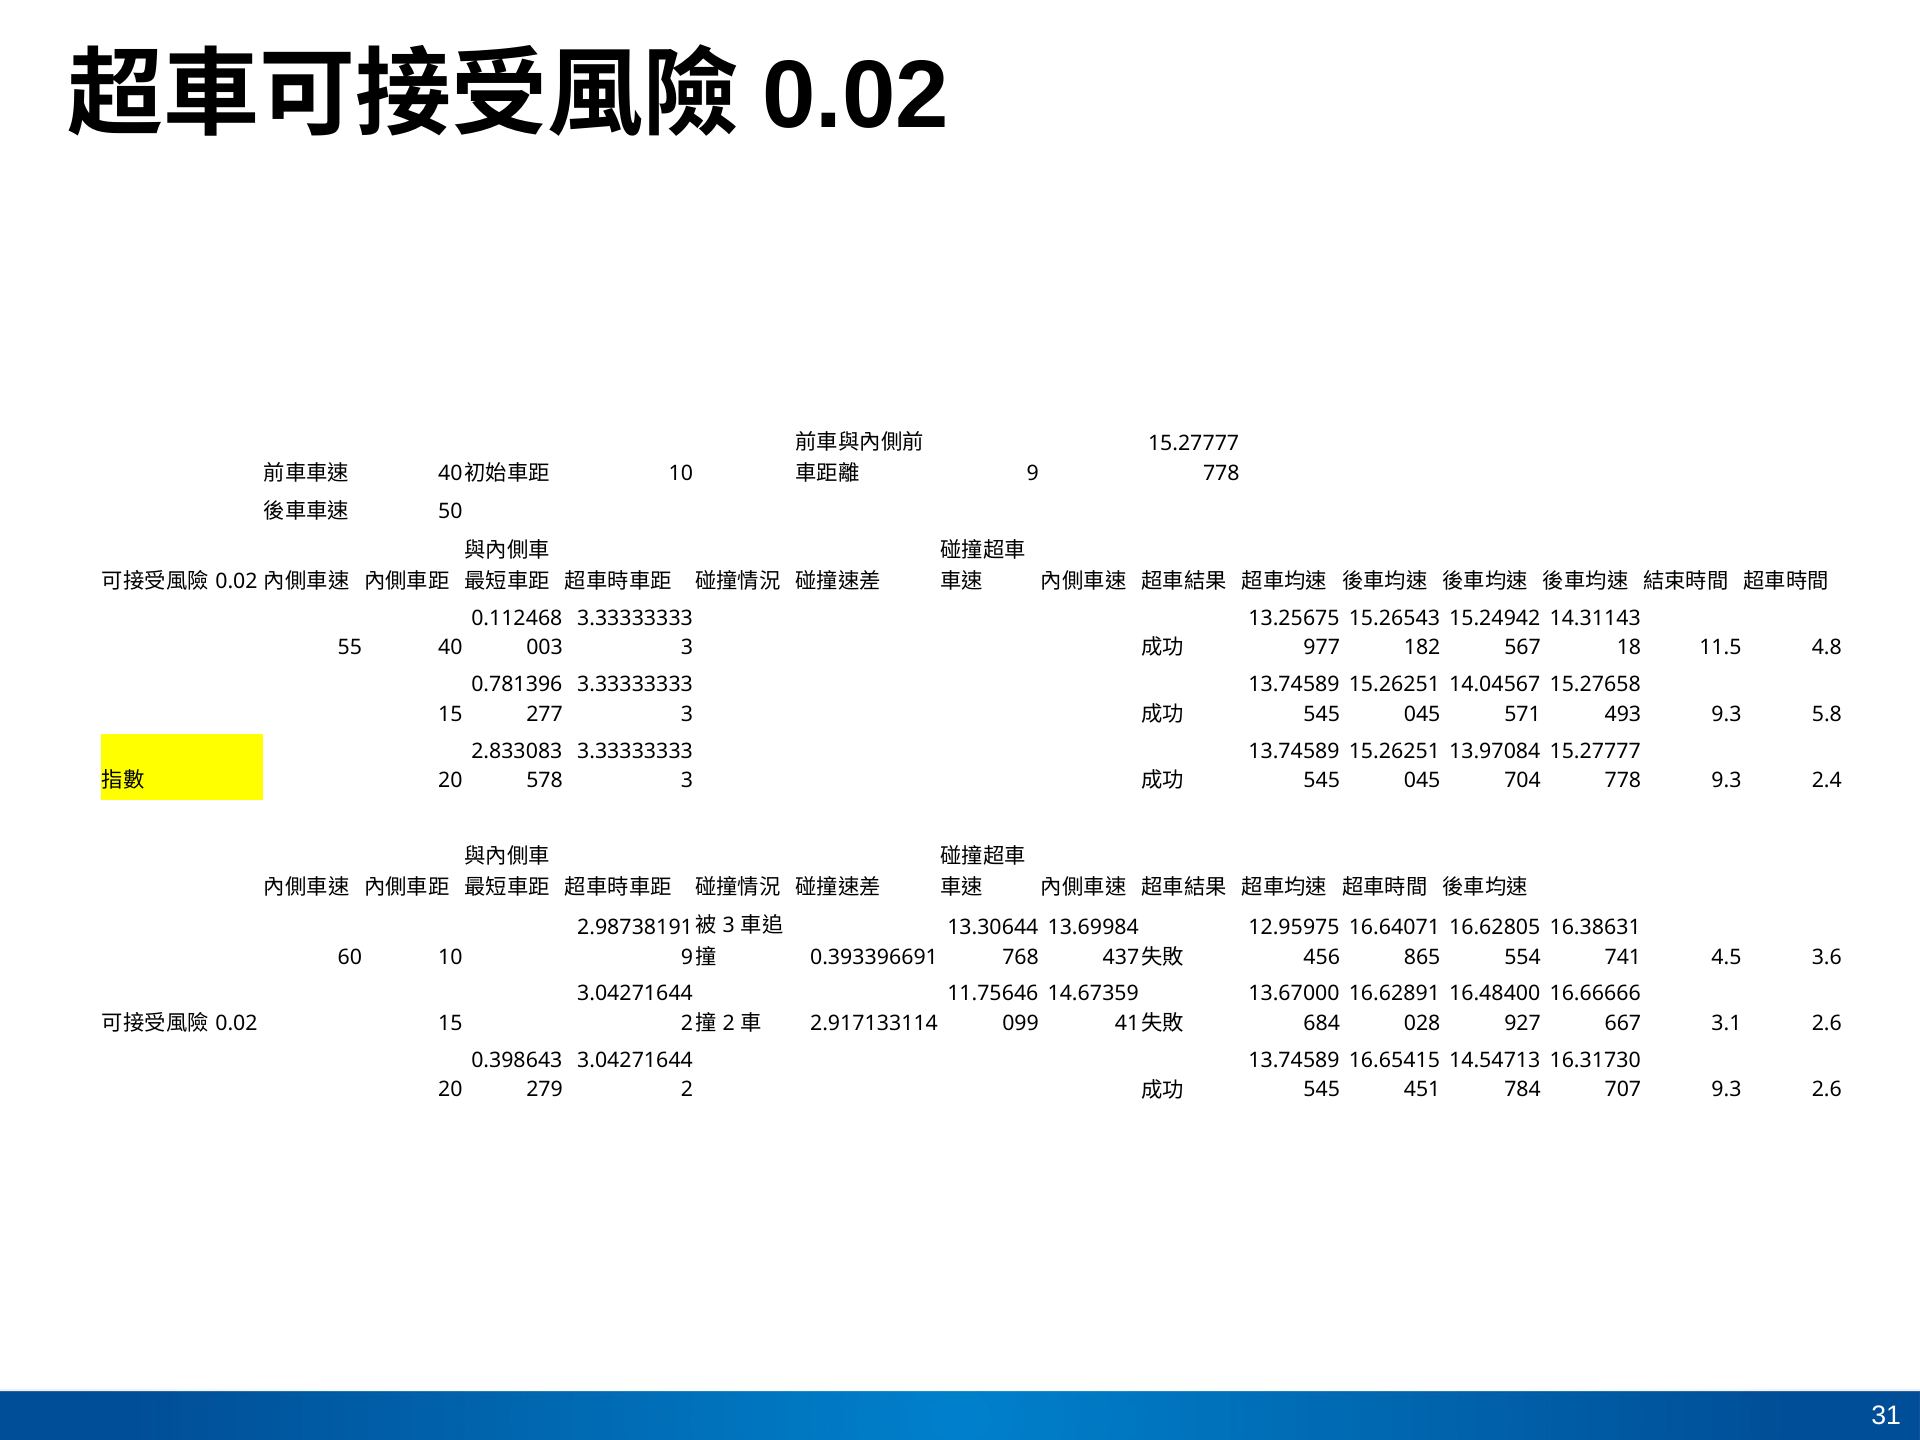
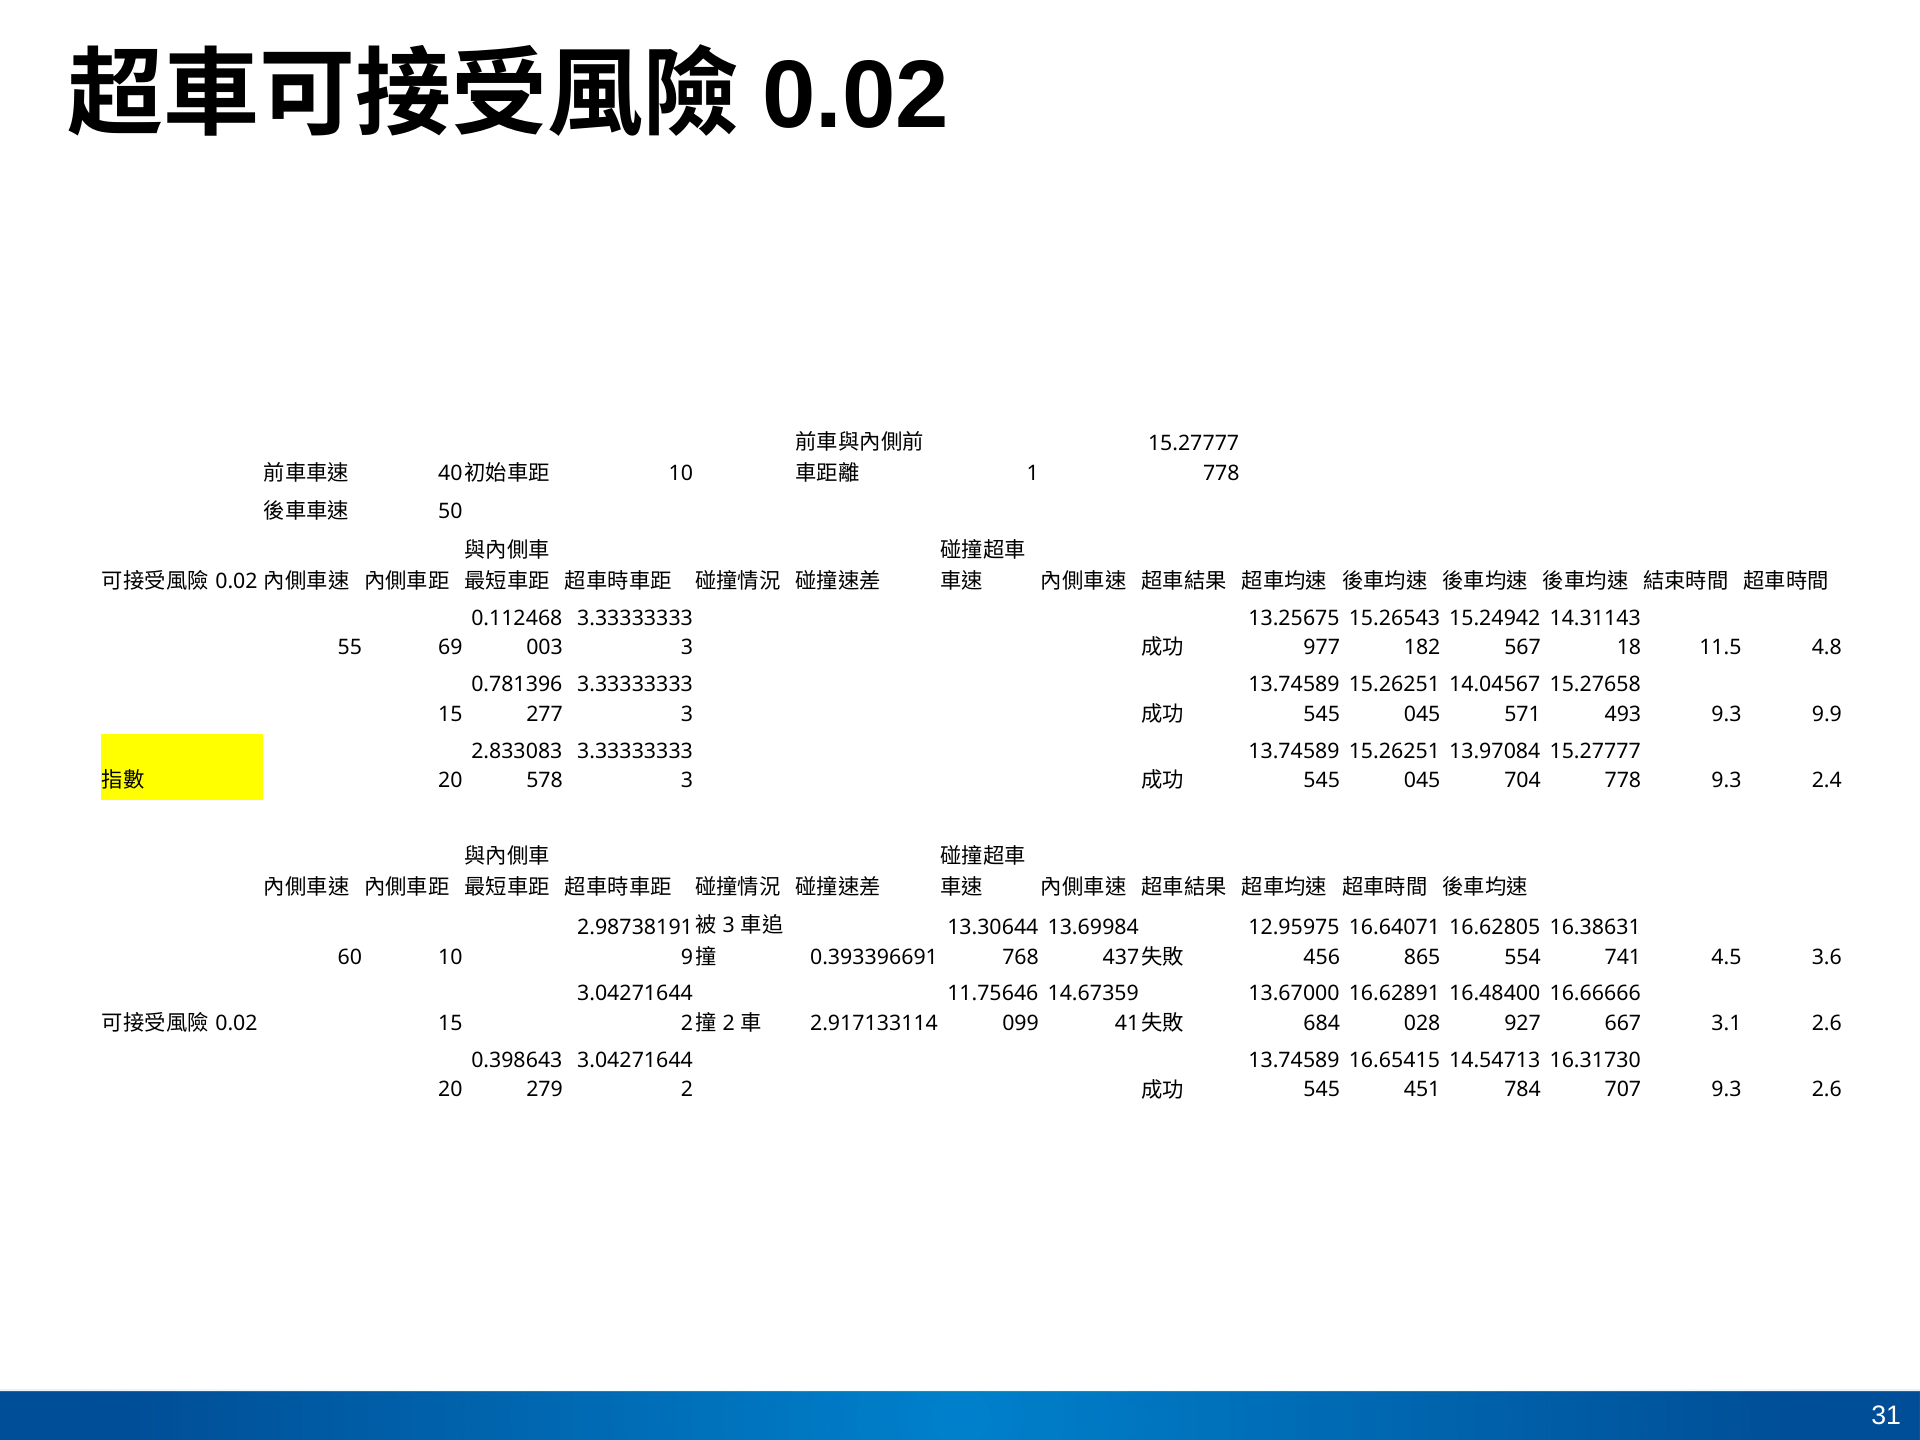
9: 9 -> 1 (1033, 473)
40: 40 -> 69 (450, 648)
5.8: 5.8 -> 9.9 (1827, 714)
